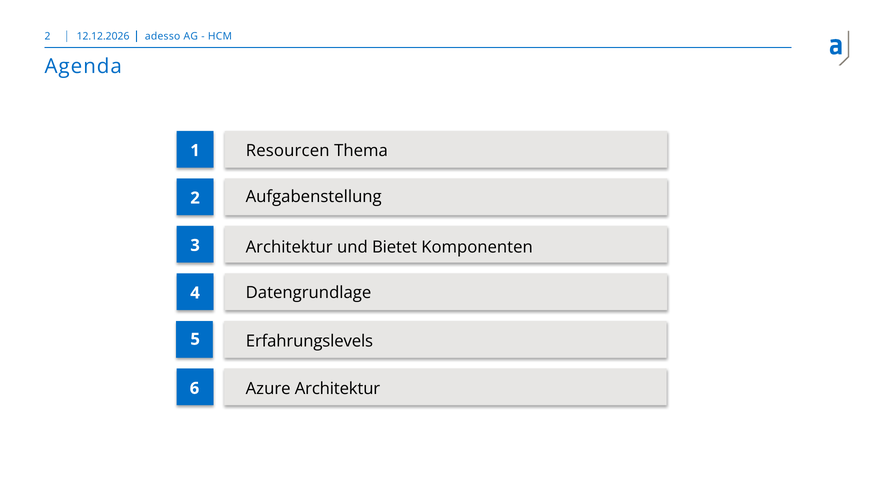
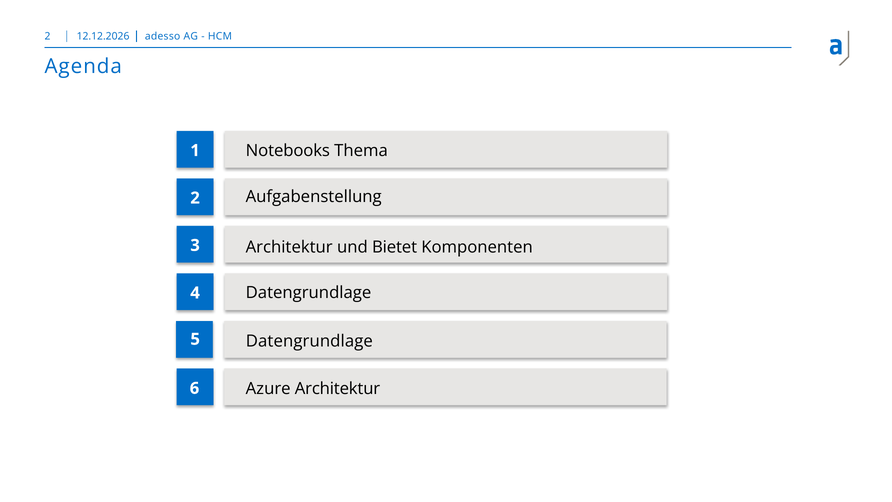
Resourcen: Resourcen -> Notebooks (288, 150)
5 Erfahrungslevels: Erfahrungslevels -> Datengrundlage (309, 341)
